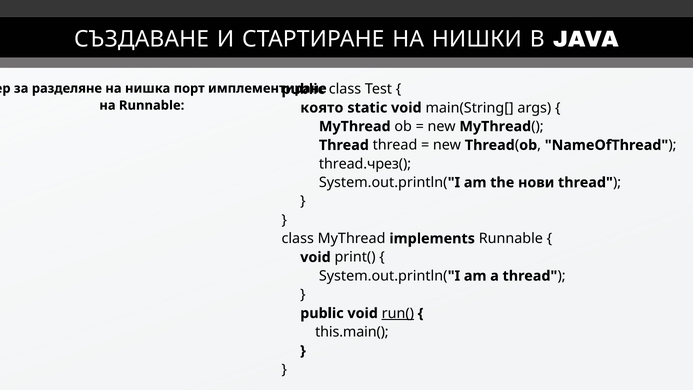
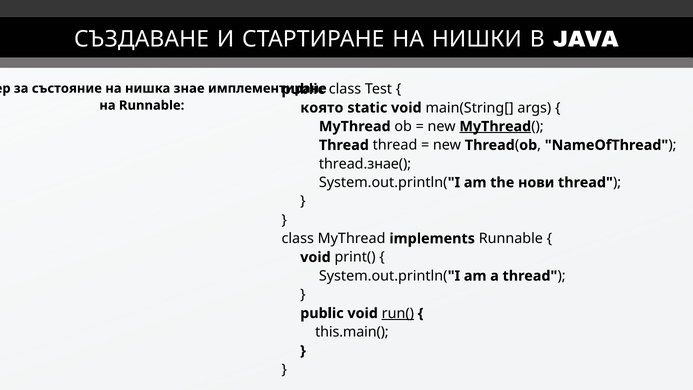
разделяне: разделяне -> състояние (67, 88)
порт: порт -> знае (189, 88)
MyThread underline: none -> present (495, 126)
thread.чрез(: thread.чрез( -> thread.знае( (365, 164)
